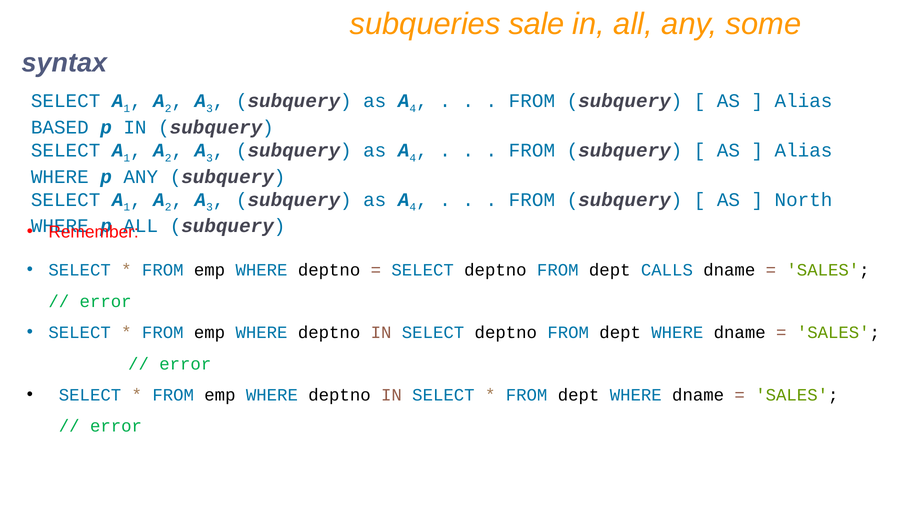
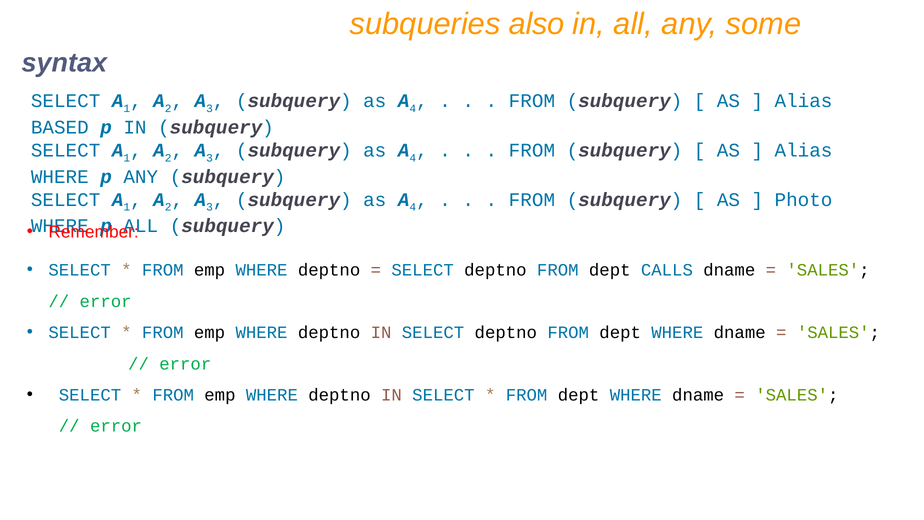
sale: sale -> also (537, 24)
North: North -> Photo (804, 200)
